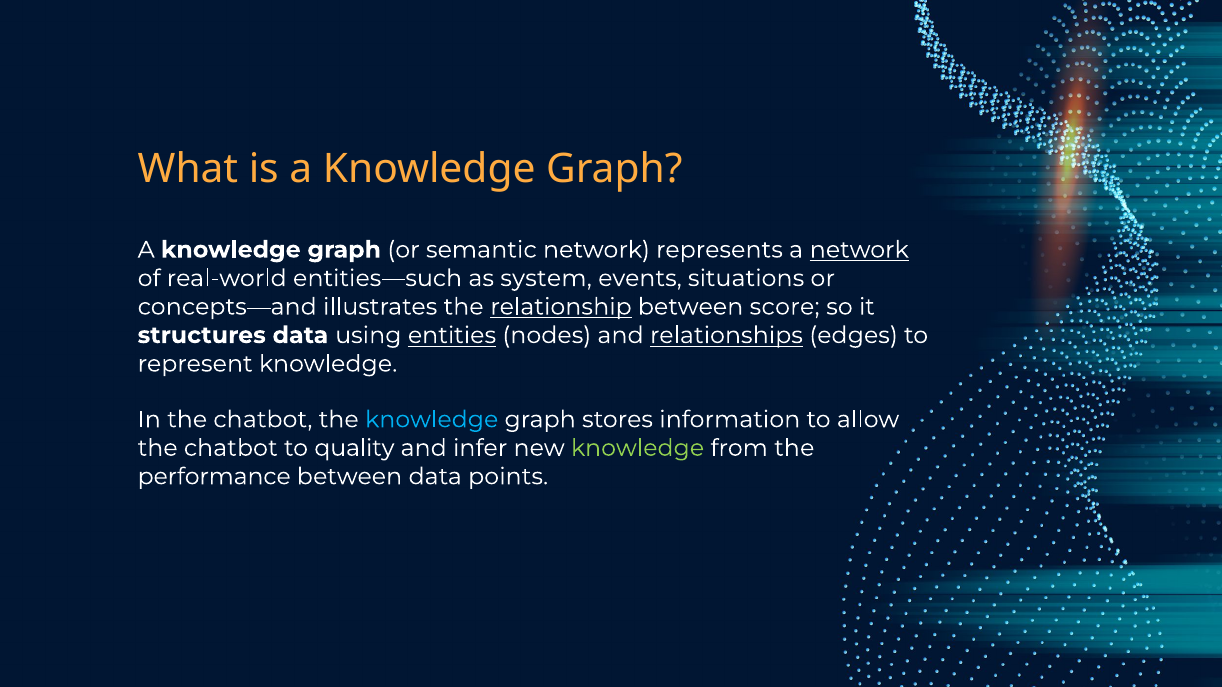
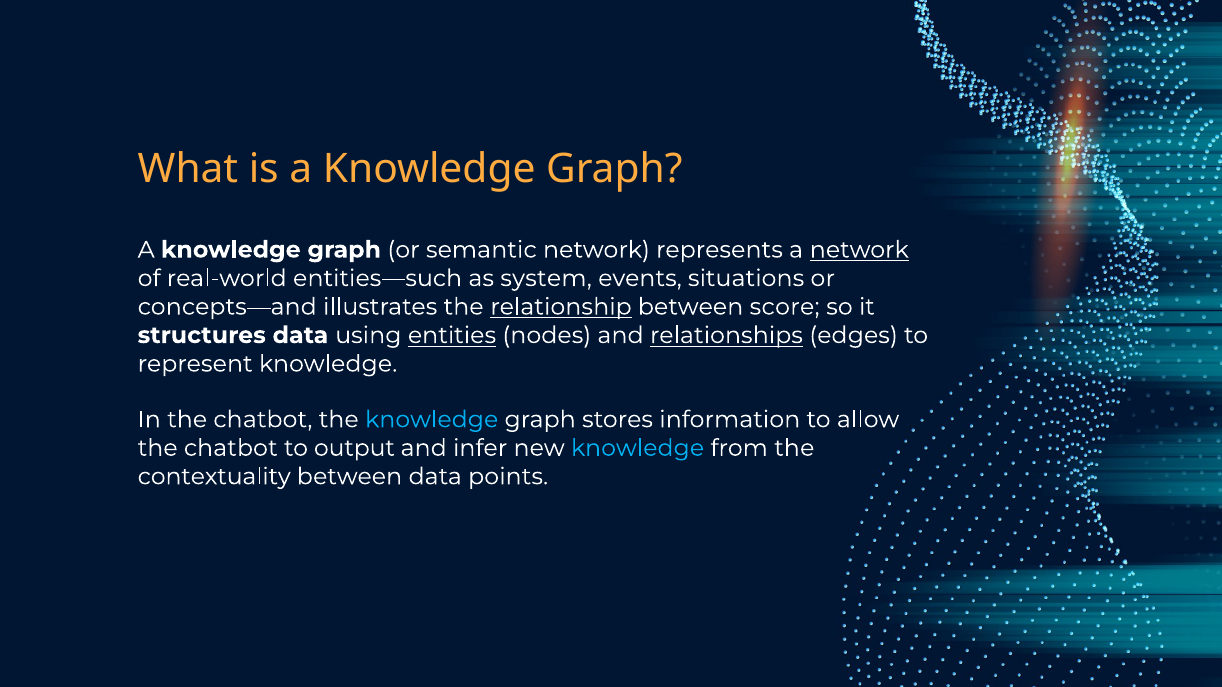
quality: quality -> output (354, 448)
knowledge colour: light green -> light blue (638, 448)
performance: performance -> contextuality (214, 477)
